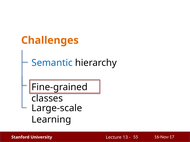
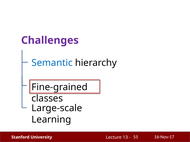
Challenges colour: orange -> purple (50, 40)
